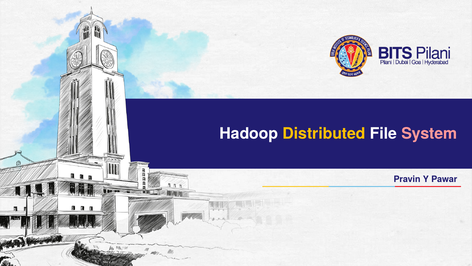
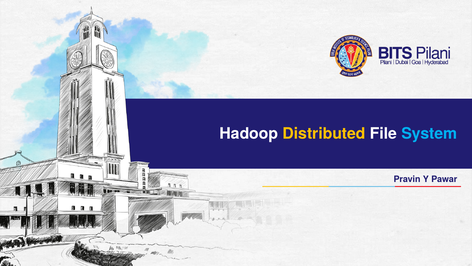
System colour: pink -> light blue (429, 133)
